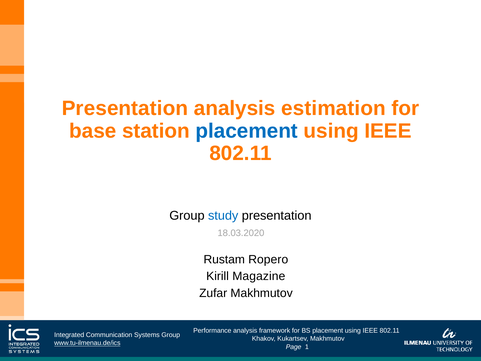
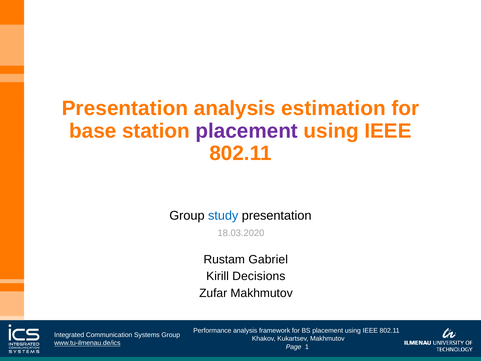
placement colour: blue -> purple (247, 131)
Ropero: Ropero -> Gabriel (268, 259)
Magazine: Magazine -> Decisions (259, 276)
